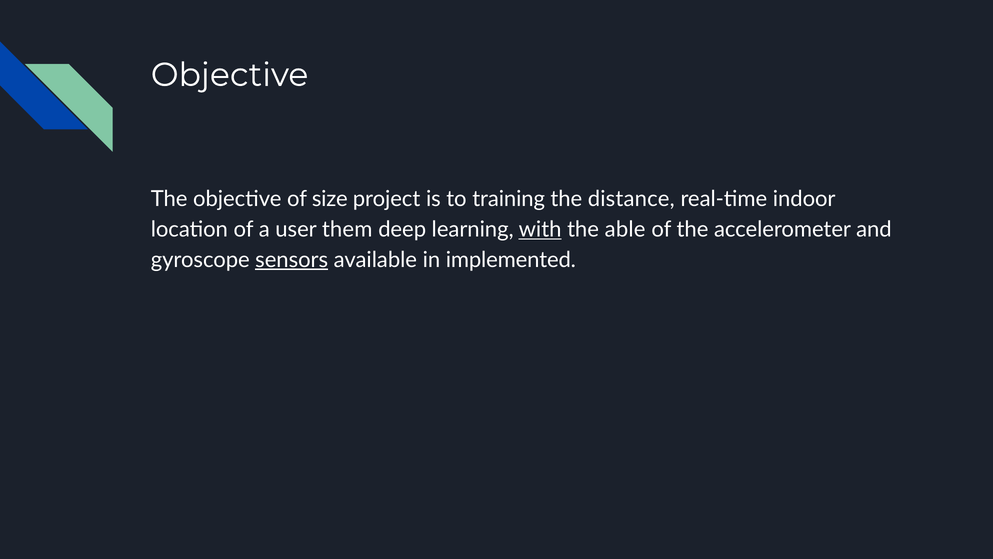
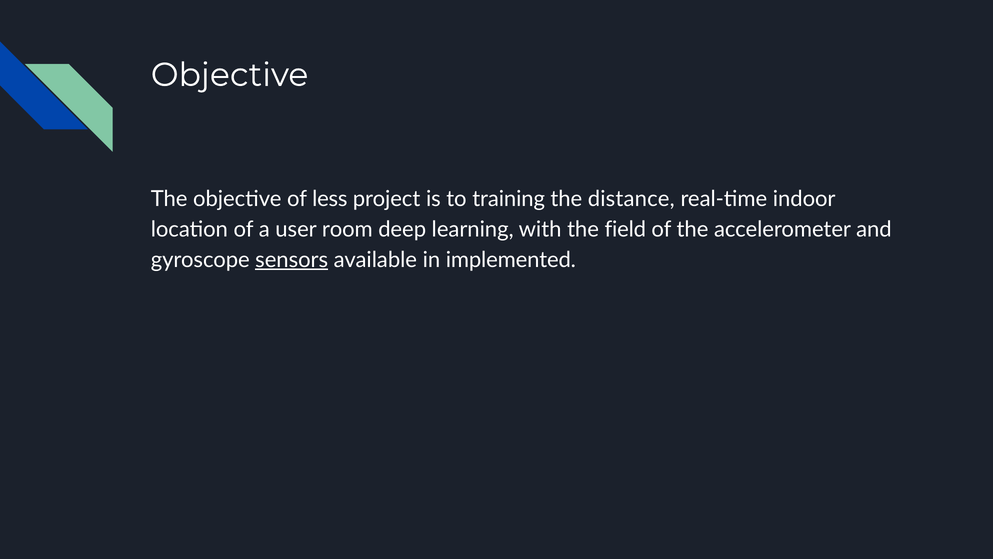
size: size -> less (330, 199)
them: them -> room (347, 229)
with underline: present -> none (540, 229)
able: able -> field (625, 229)
